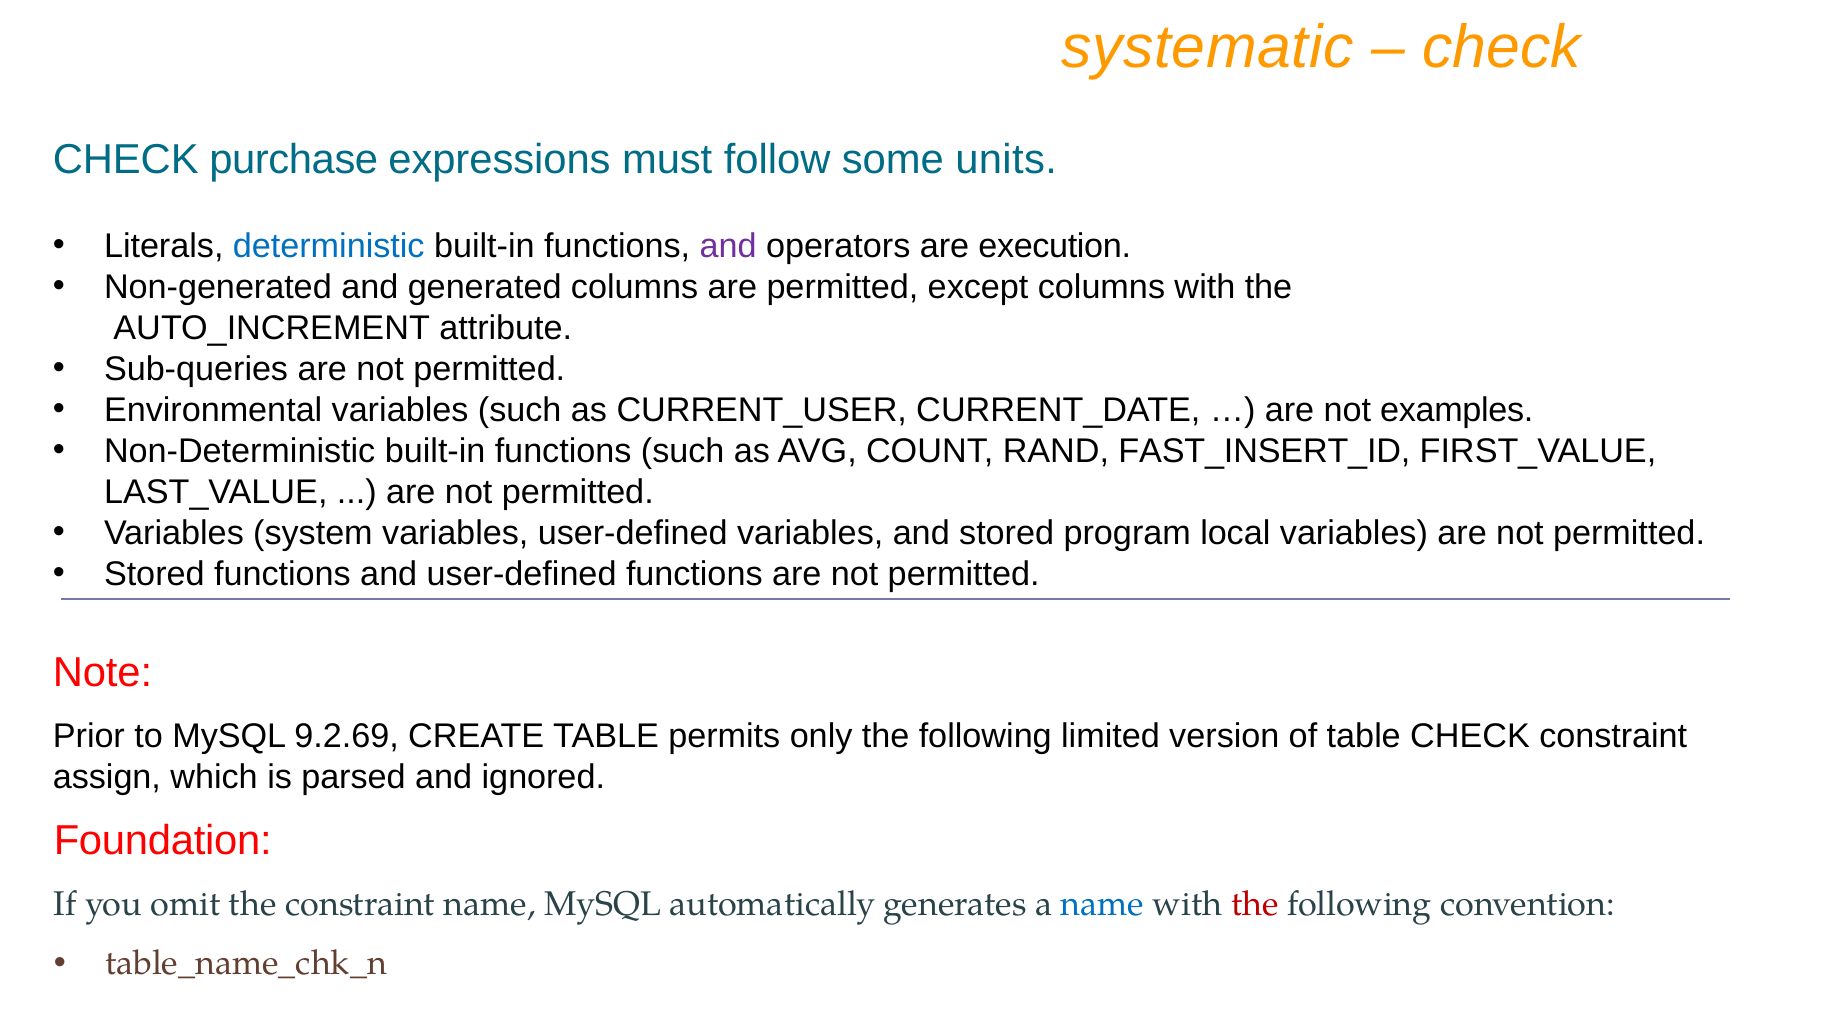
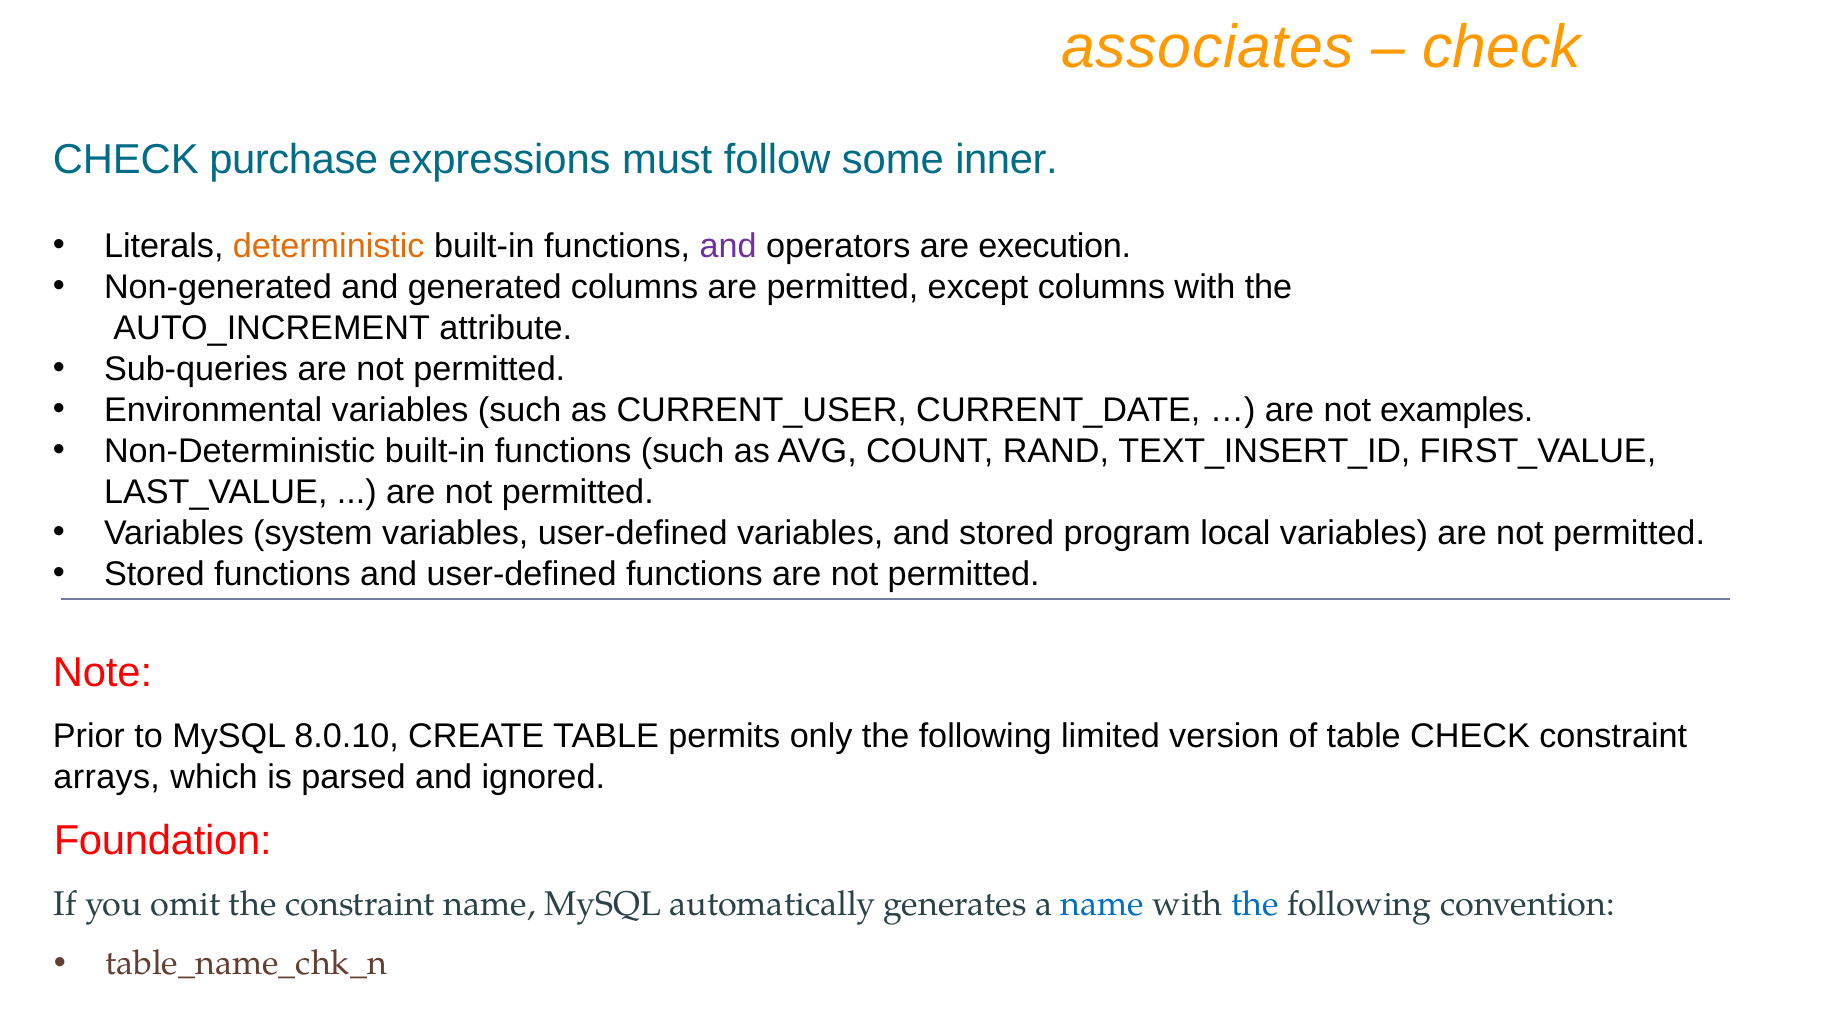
systematic: systematic -> associates (1208, 47)
units: units -> inner (1006, 160)
deterministic colour: blue -> orange (329, 246)
FAST_INSERT_ID: FAST_INSERT_ID -> TEXT_INSERT_ID (1264, 451)
9.2.69: 9.2.69 -> 8.0.10 (347, 736)
assign: assign -> arrays (107, 777)
the colour: red -> blue (1255, 904)
